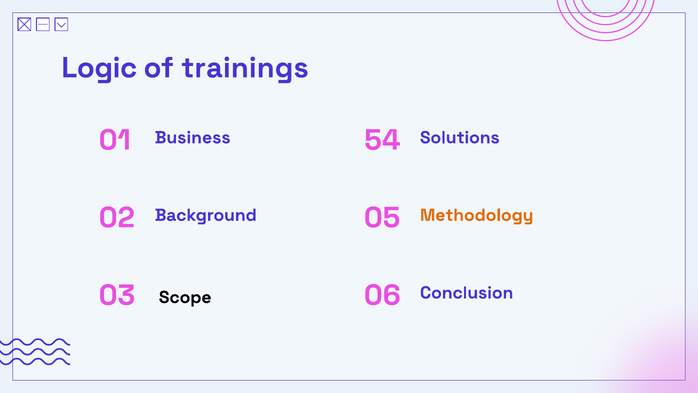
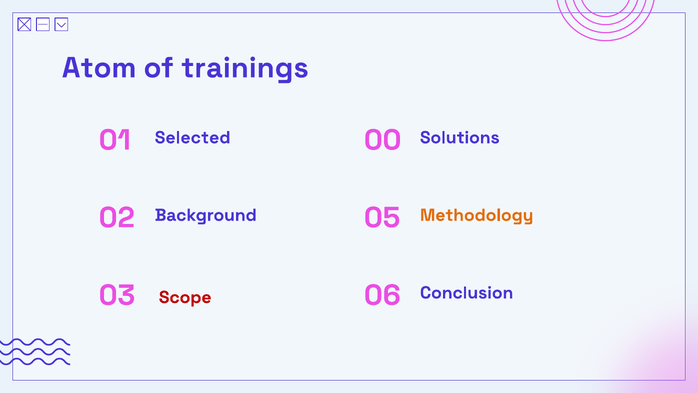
Logic: Logic -> Atom (99, 68)
54: 54 -> 00 (383, 140)
Business: Business -> Selected (193, 137)
Scope colour: black -> red (185, 297)
